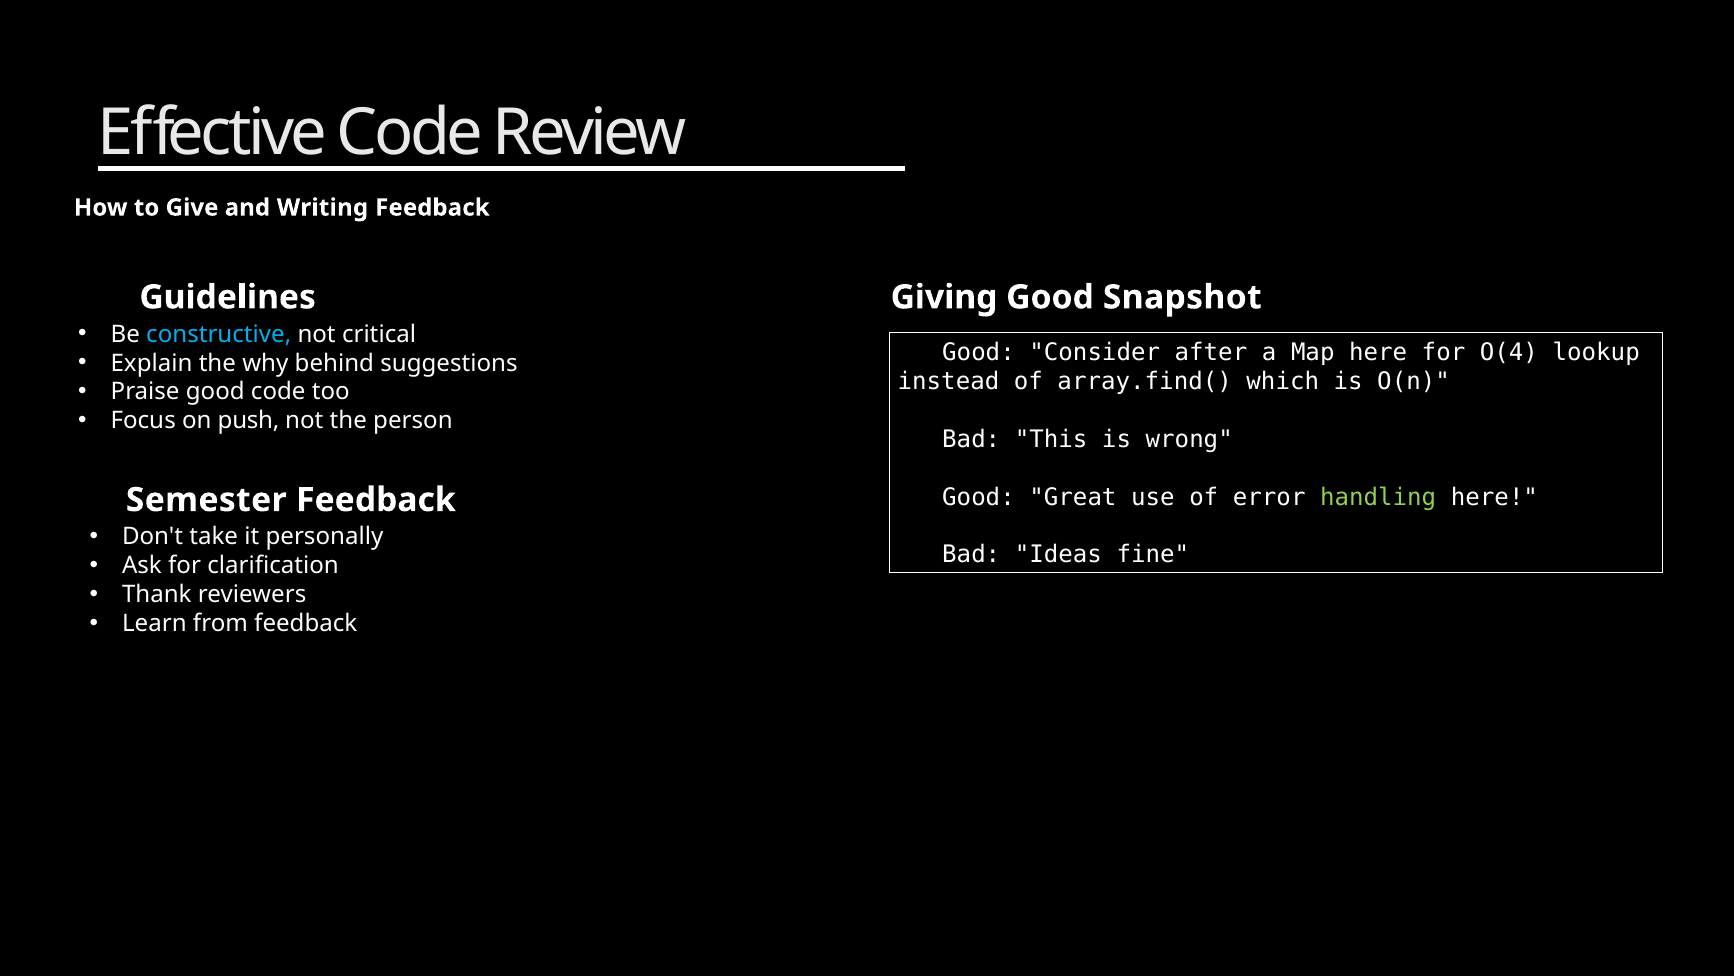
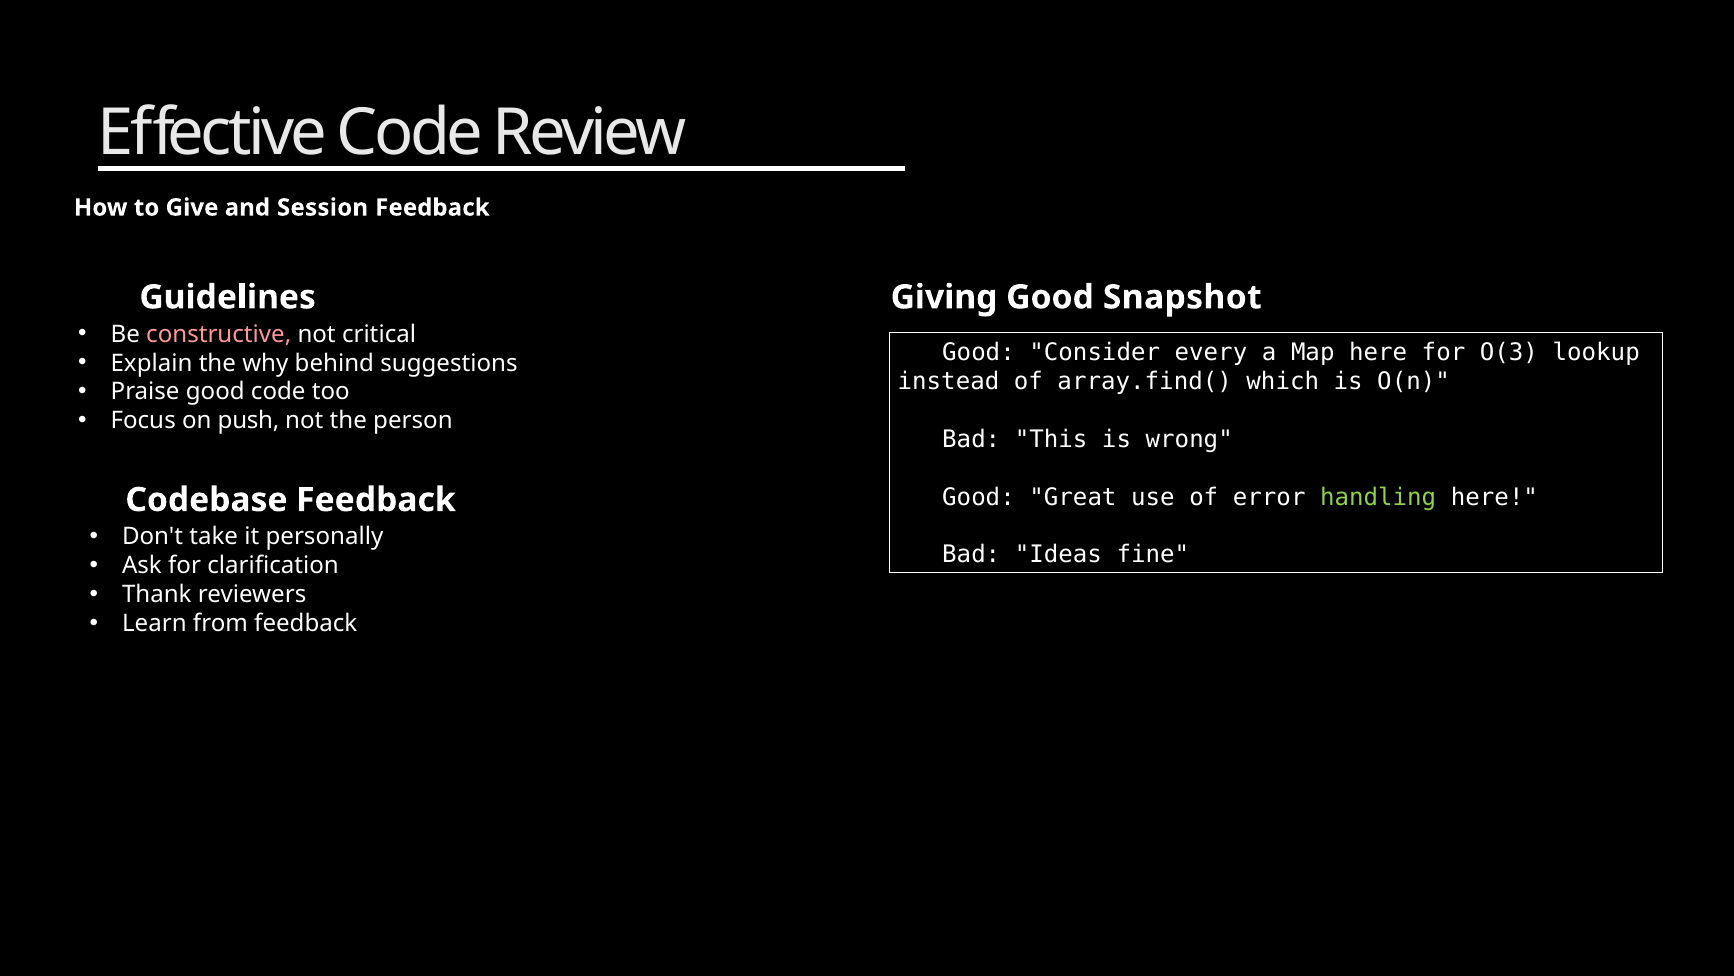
Writing: Writing -> Session (323, 208)
constructive colour: light blue -> pink (219, 334)
after: after -> every (1211, 352)
O(4: O(4 -> O(3 (1509, 352)
Semester: Semester -> Codebase (206, 500)
